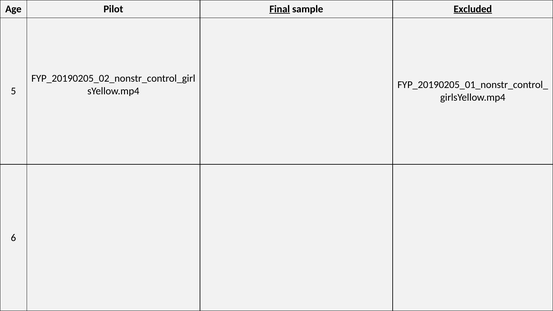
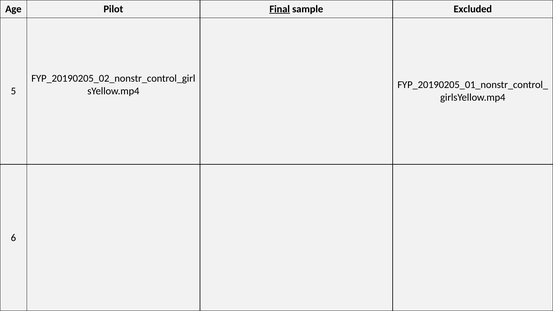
Excluded underline: present -> none (473, 9)
